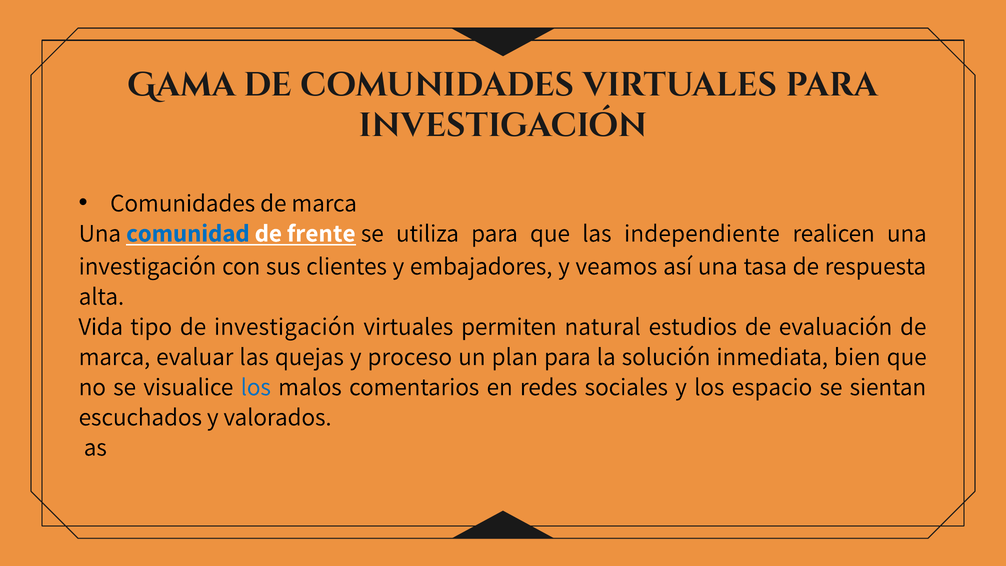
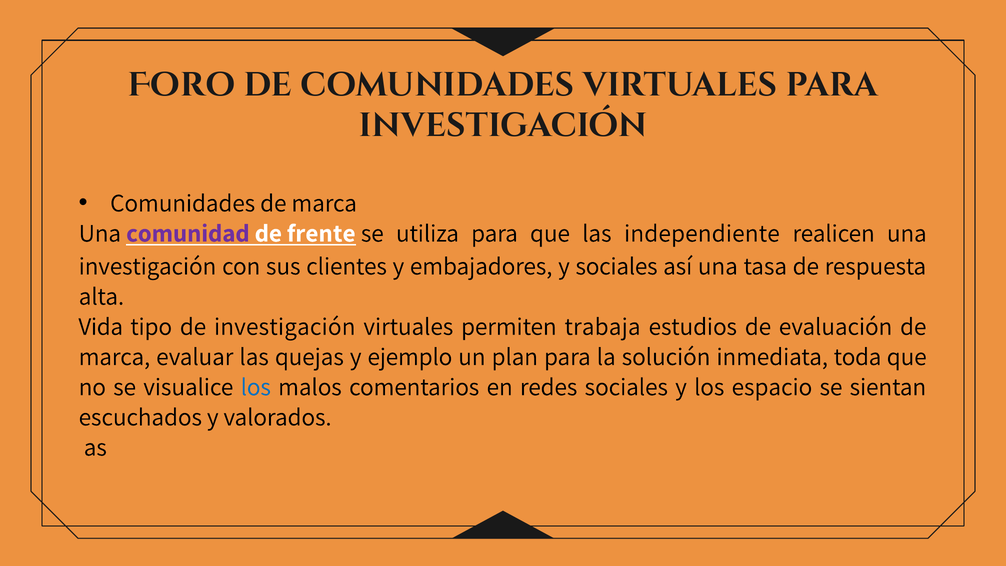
Gama: Gama -> Foro (181, 85)
comunidad colour: blue -> purple (188, 233)
y veamos: veamos -> sociales (617, 266)
natural: natural -> trabaja (603, 326)
proceso: proceso -> ejemplo (410, 357)
bien: bien -> toda (858, 357)
